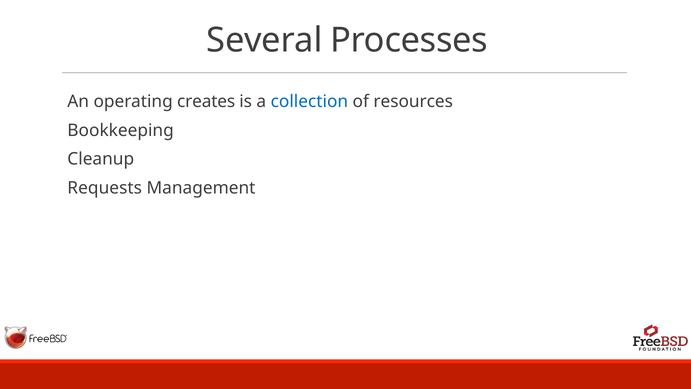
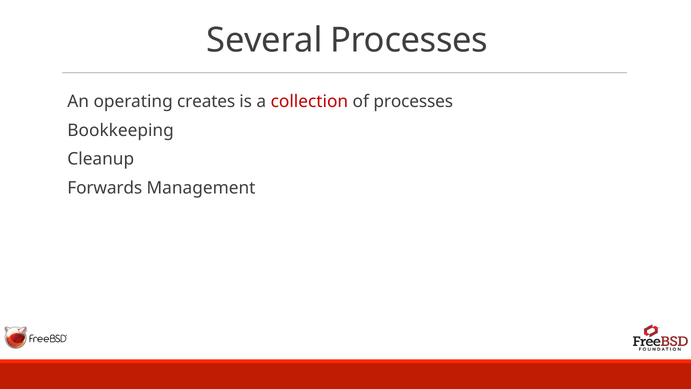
collection colour: blue -> red (309, 101)
of resources: resources -> processes (413, 101)
Requests: Requests -> Forwards (105, 188)
